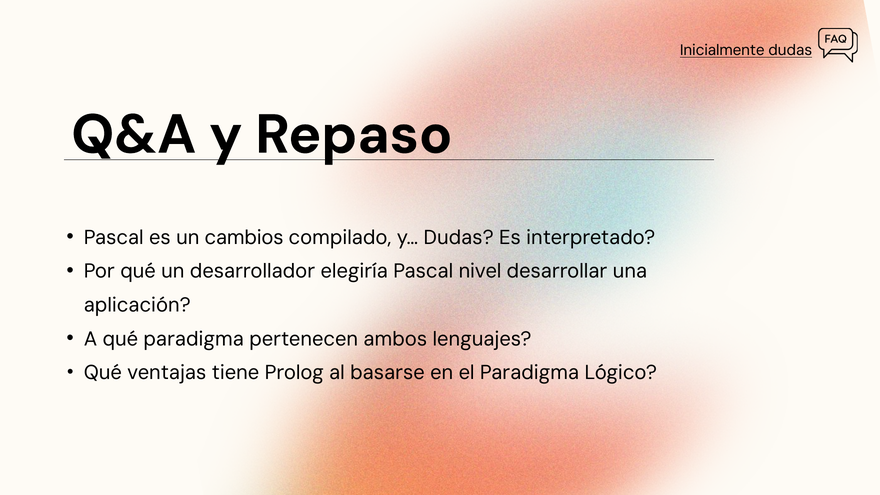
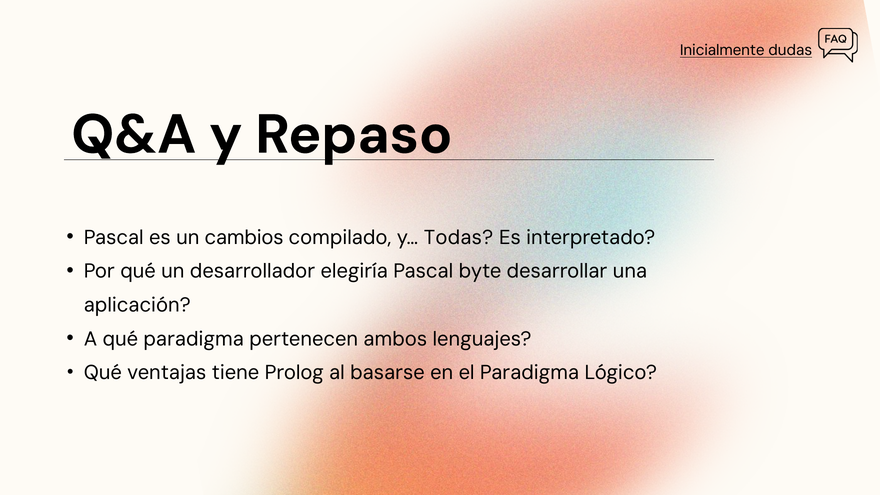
y… Dudas: Dudas -> Todas (459, 237)
nivel: nivel -> byte (480, 271)
